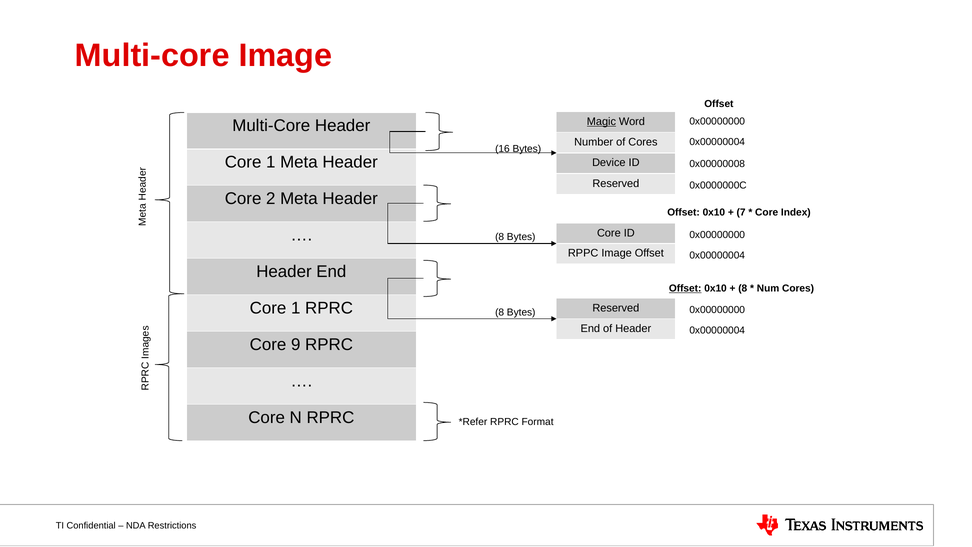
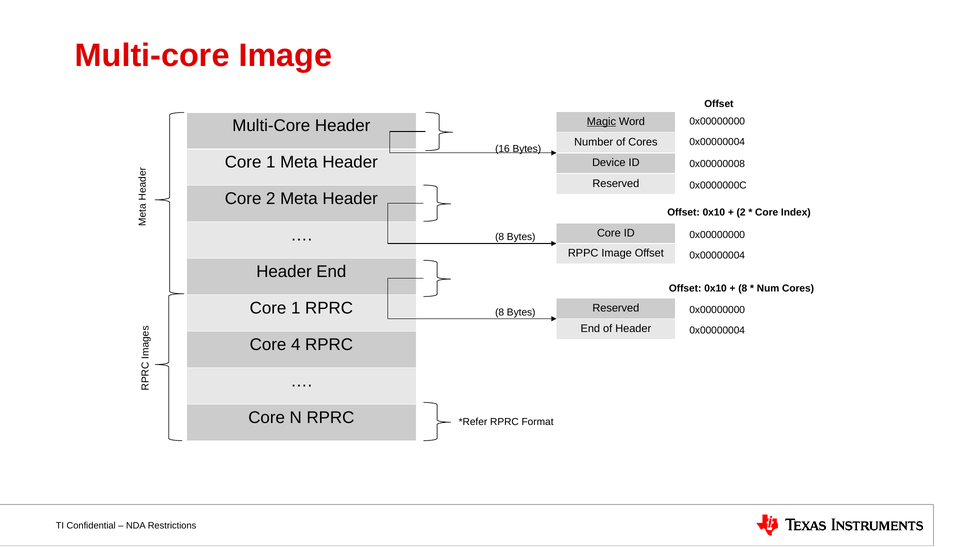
7: 7 -> 2 (741, 212)
Offset underline: present -> none (685, 288)
9: 9 -> 4 (296, 344)
